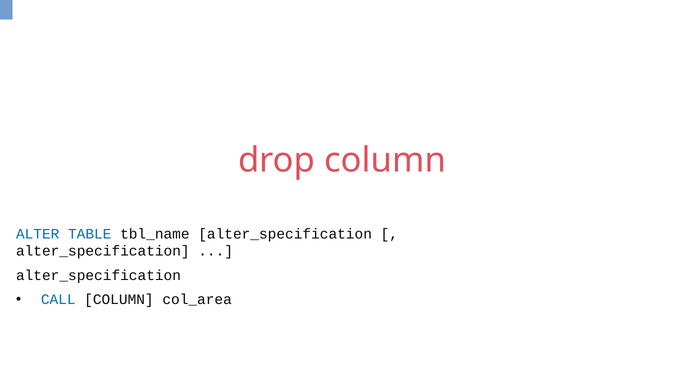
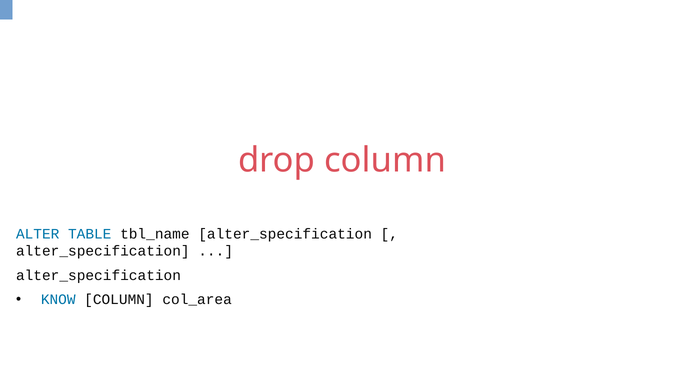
CALL: CALL -> KNOW (58, 299)
